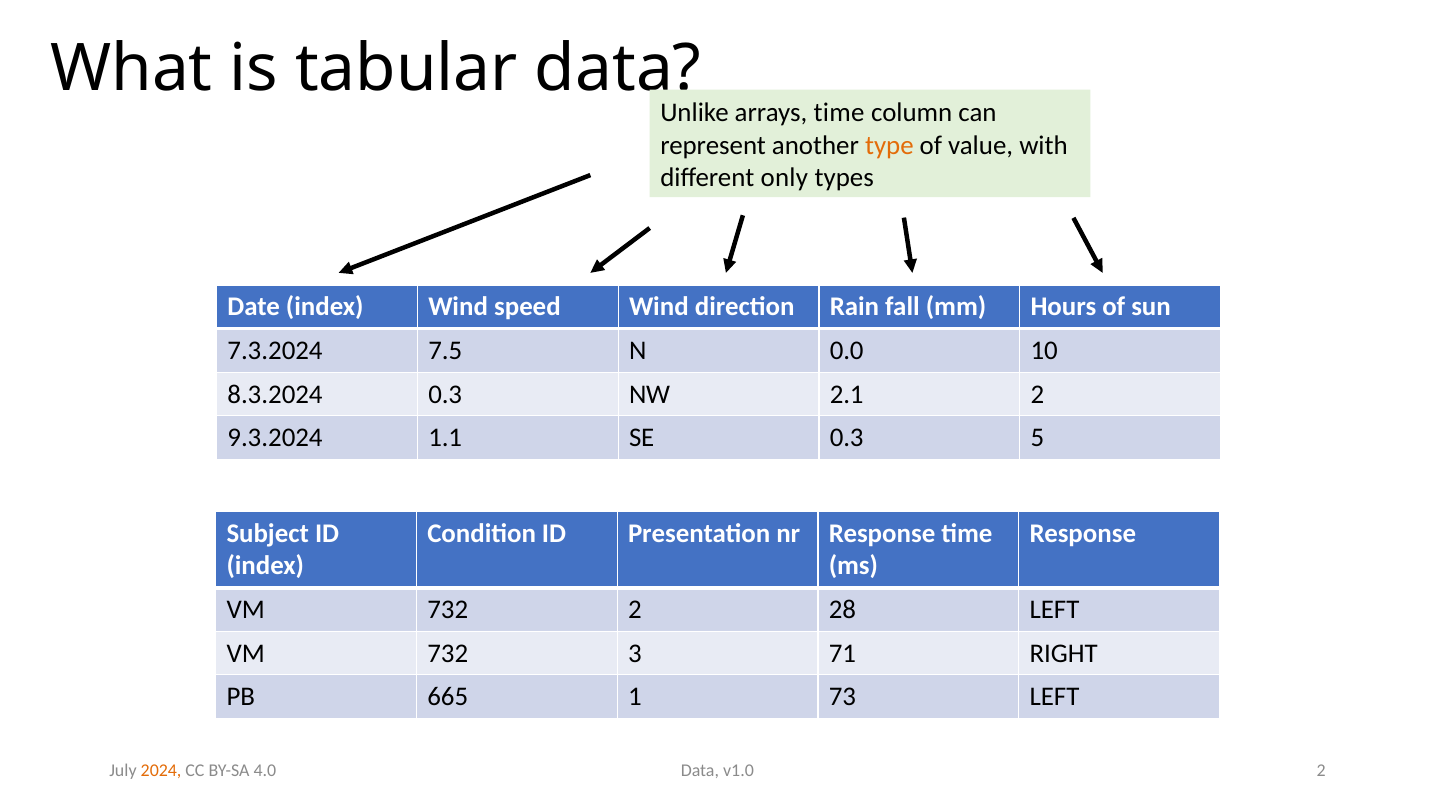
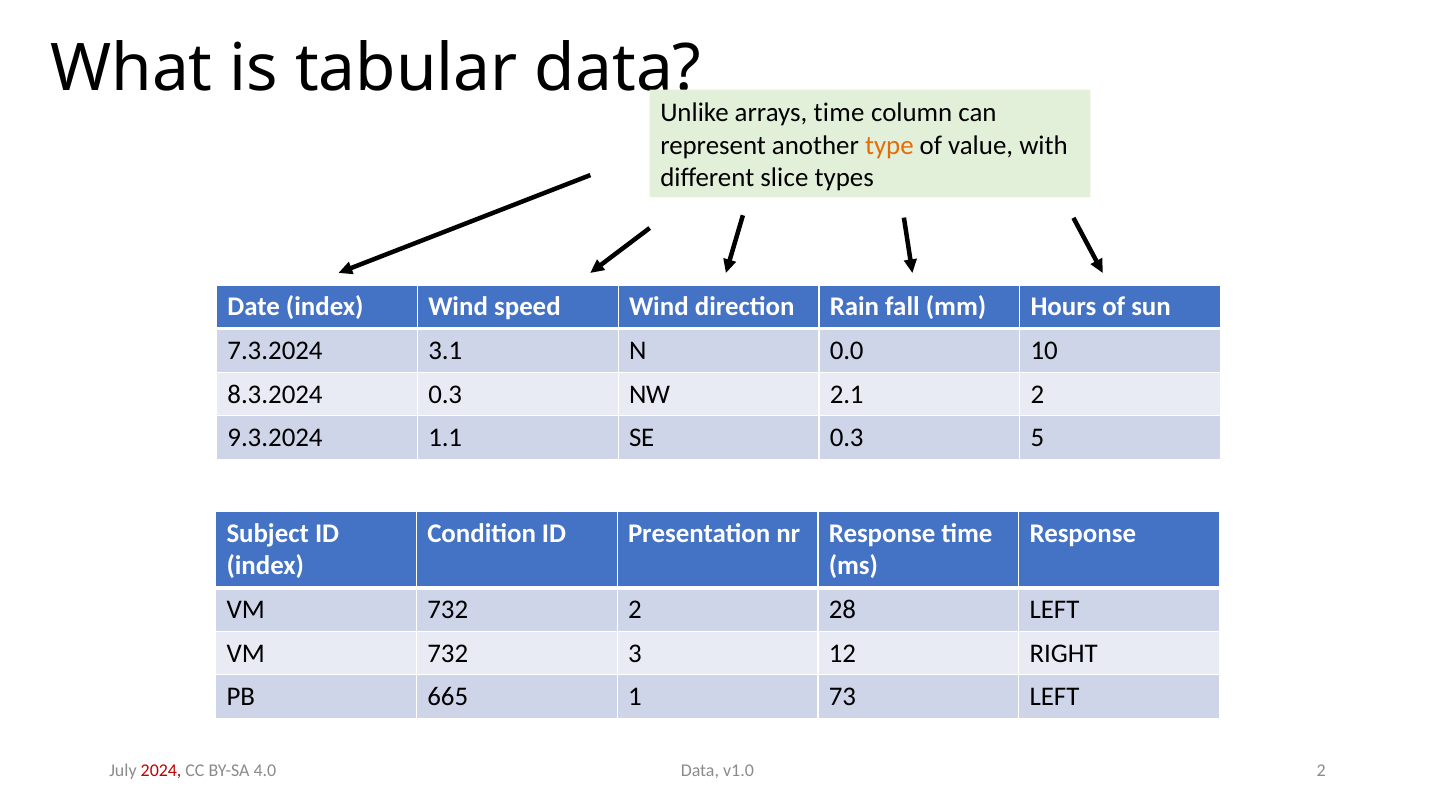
only: only -> slice (784, 178)
7.5: 7.5 -> 3.1 (445, 351)
71: 71 -> 12 (842, 653)
2024 colour: orange -> red (161, 771)
